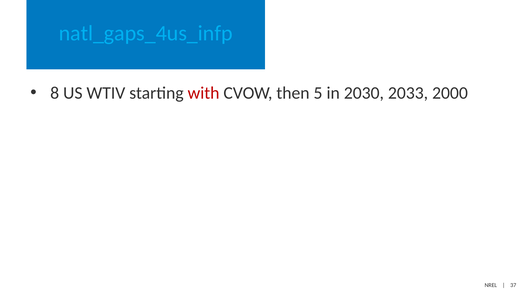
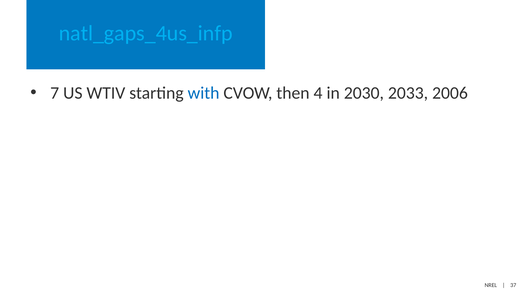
8: 8 -> 7 (55, 93)
with colour: red -> blue (204, 93)
5: 5 -> 4 (318, 93)
2000: 2000 -> 2006 (450, 93)
